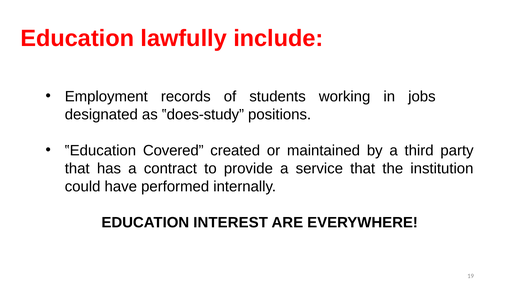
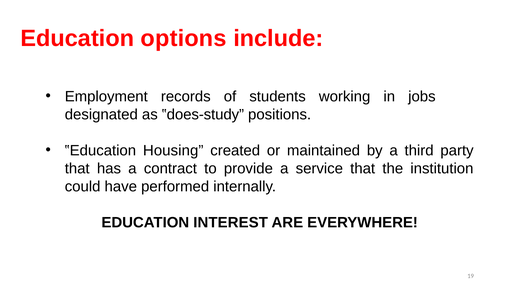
lawfully: lawfully -> options (184, 38)
Covered: Covered -> Housing (173, 150)
